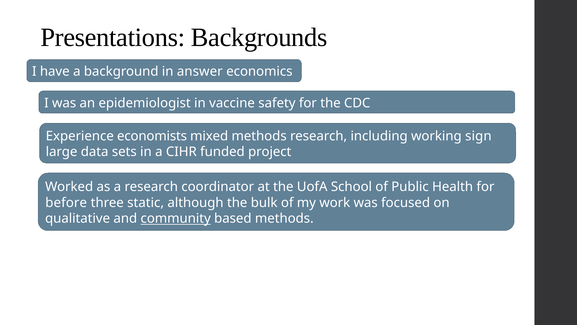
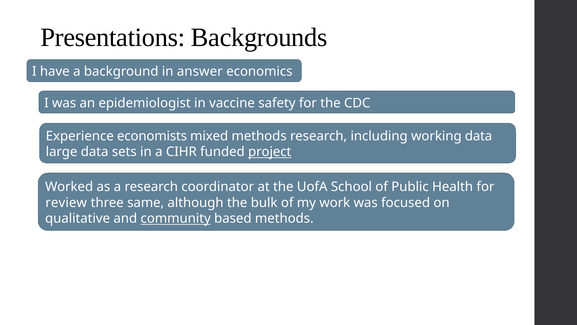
working sign: sign -> data (479, 136)
project underline: none -> present (270, 152)
before: before -> review (66, 202)
static: static -> same (146, 202)
